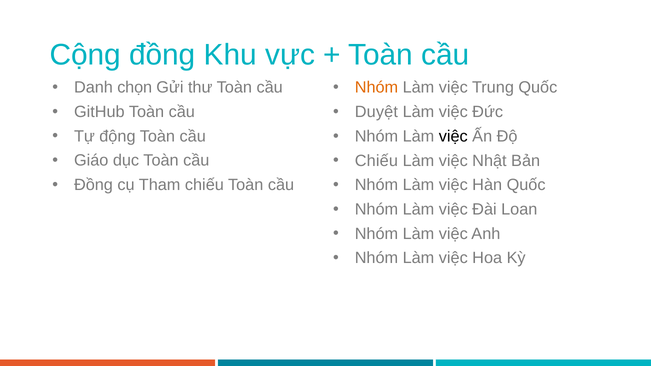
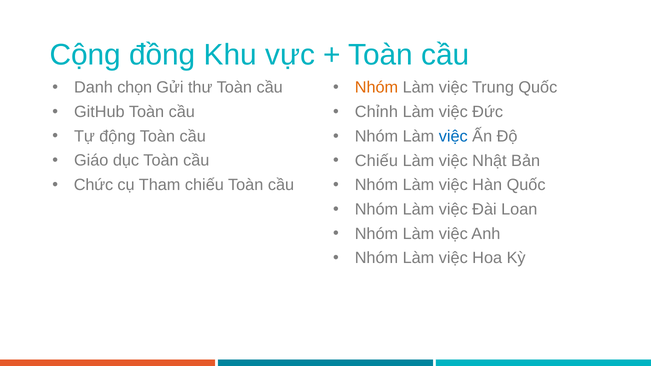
Duyệt: Duyệt -> Chỉnh (376, 112)
việc colour: black -> blue (453, 136)
Đồng: Đồng -> Chức (94, 185)
